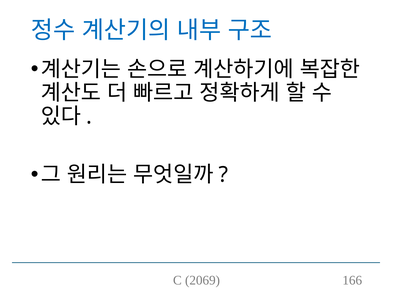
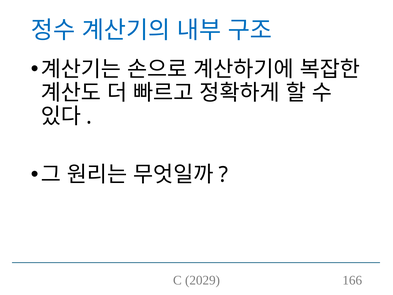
2069: 2069 -> 2029 (203, 280)
